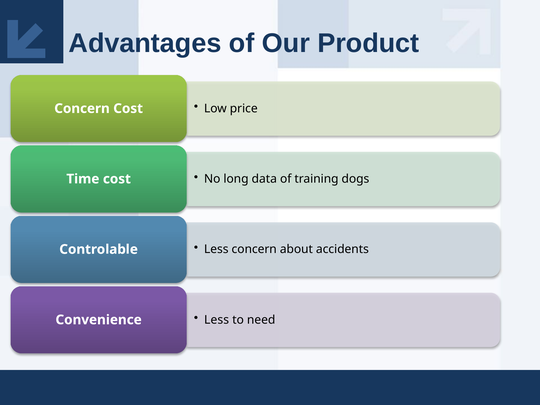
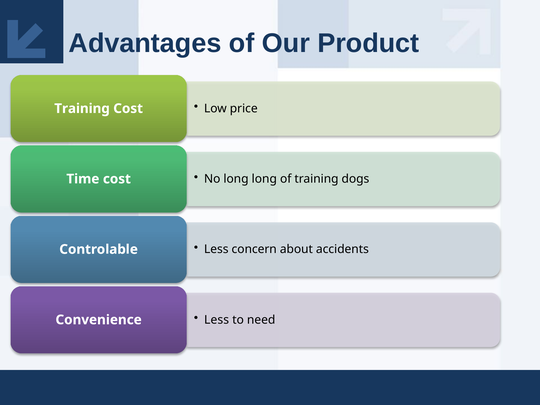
Concern: Concern -> Training (82, 109)
long data: data -> long (264, 179)
